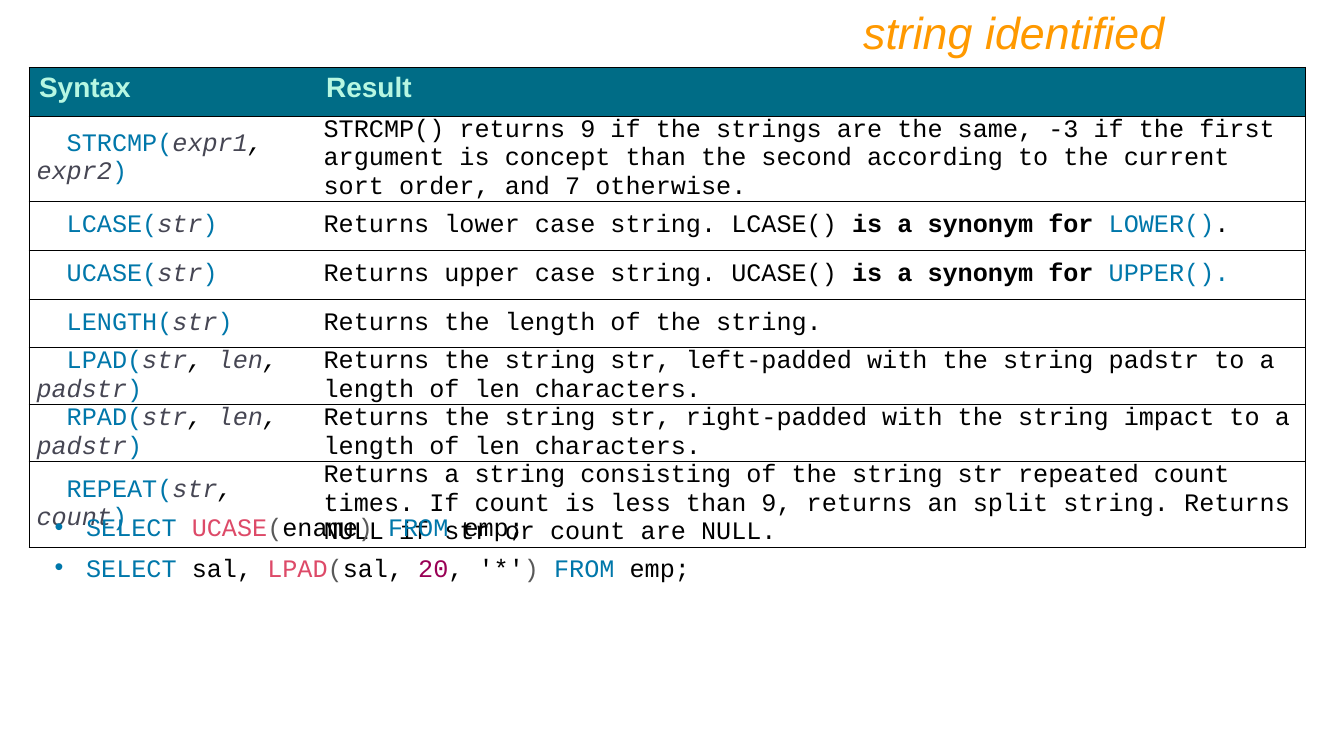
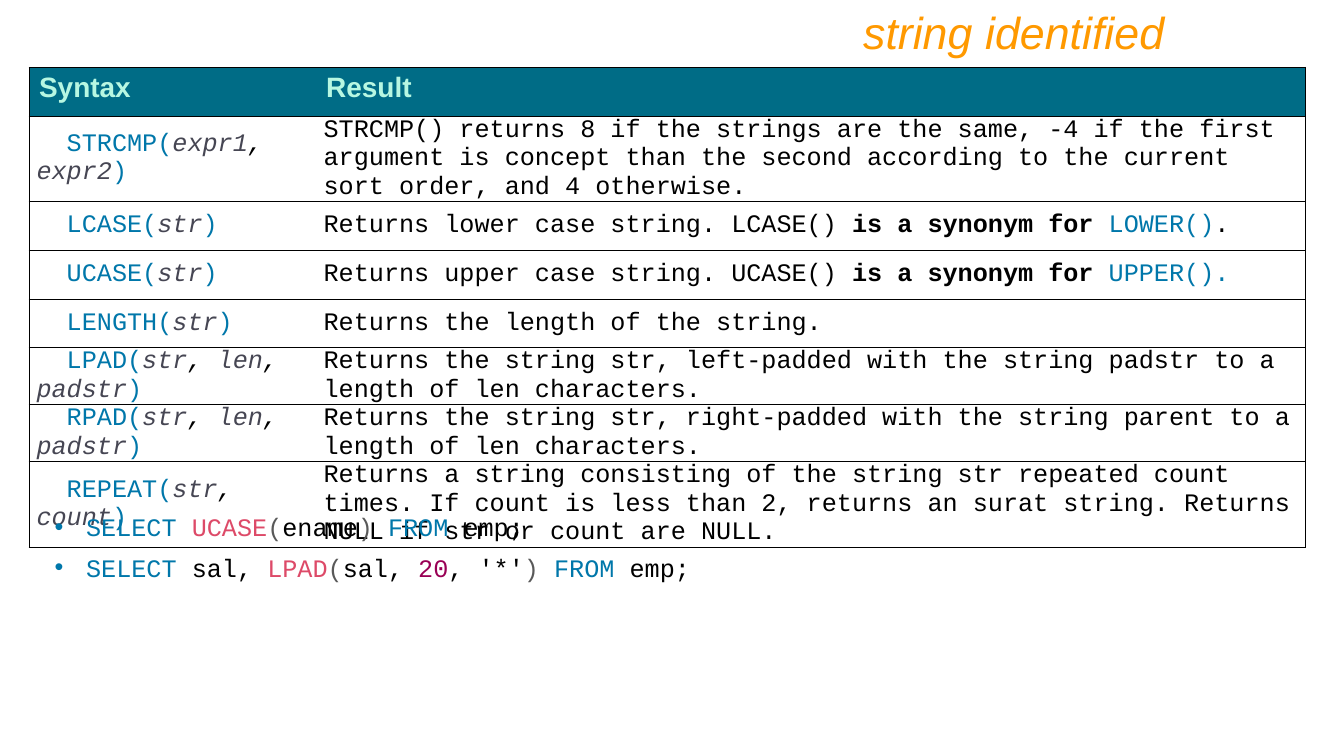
returns 9: 9 -> 8 (588, 129)
-3: -3 -> -4 (1063, 129)
7: 7 -> 4 (573, 186)
impact: impact -> parent (1169, 417)
than 9: 9 -> 2 (777, 503)
split: split -> surat (1011, 503)
